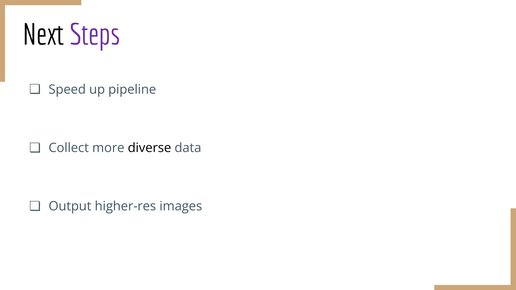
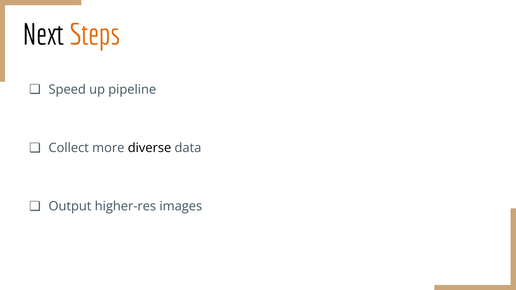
Steps colour: purple -> orange (95, 35)
